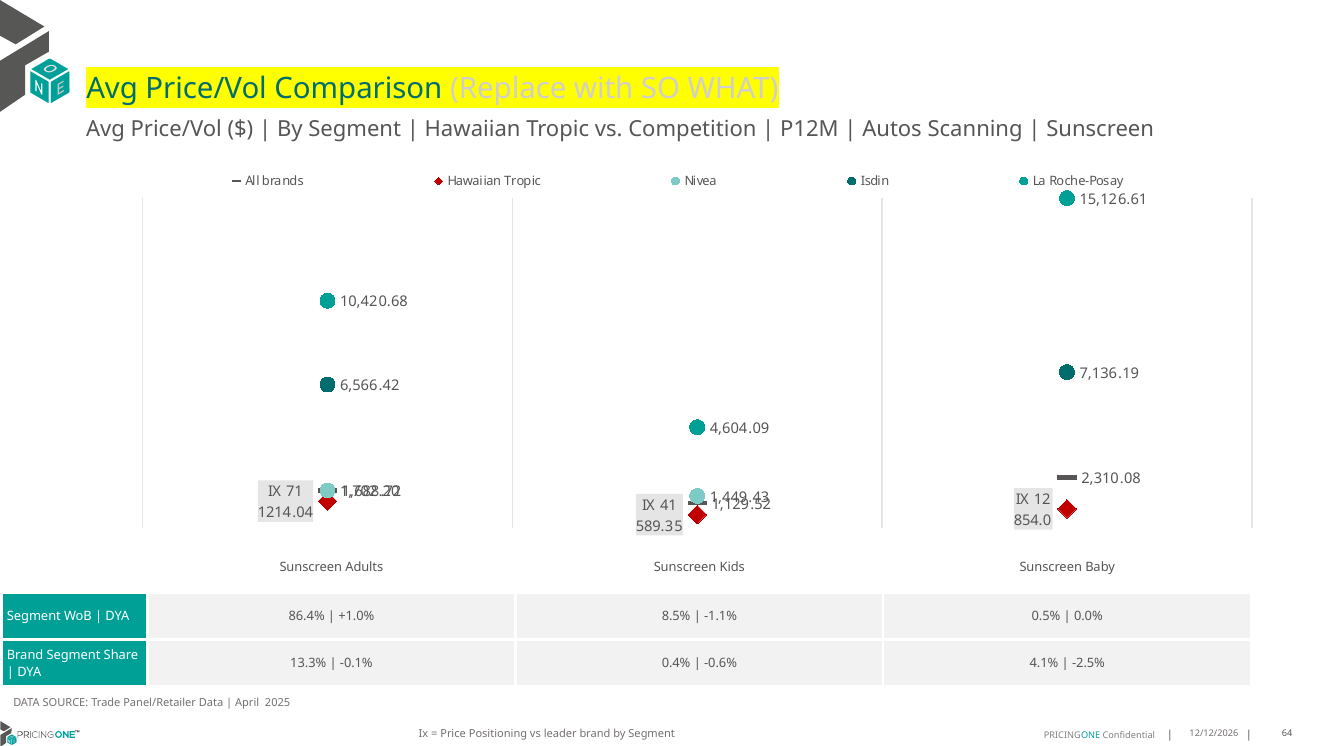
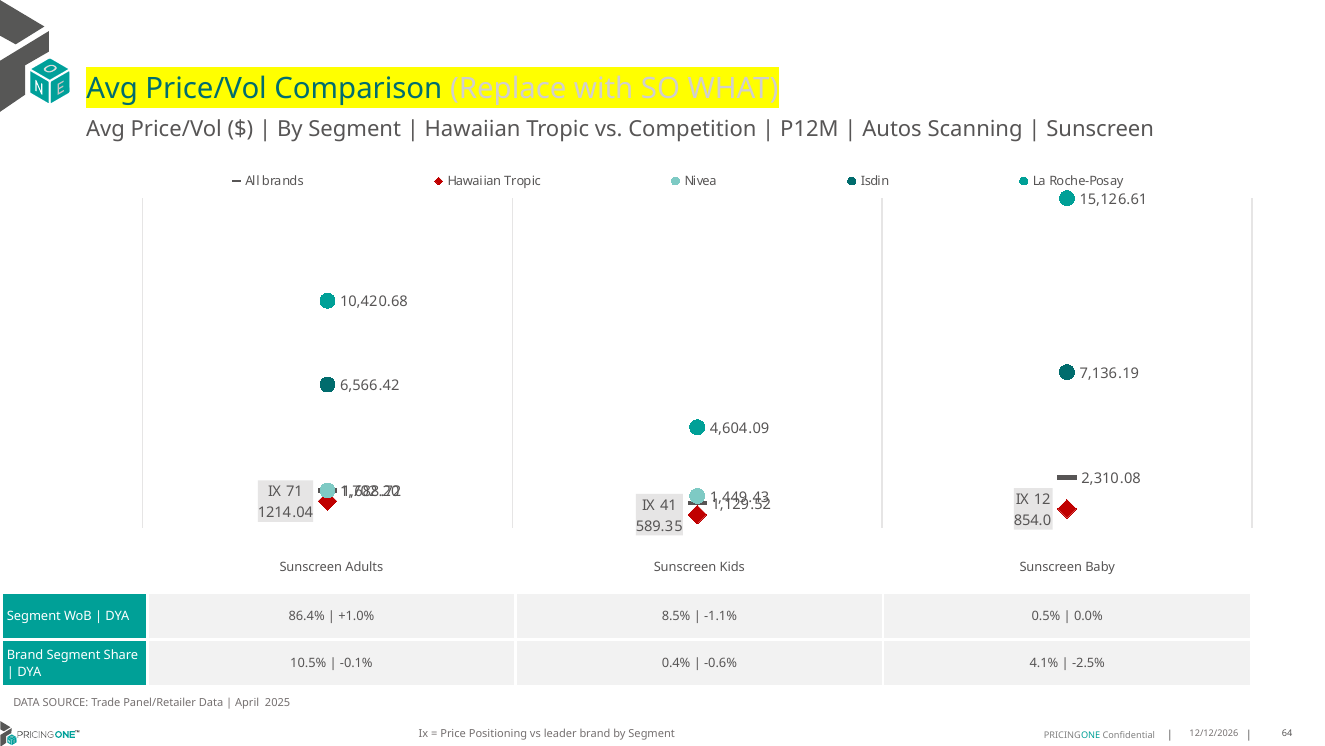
13.3%: 13.3% -> 10.5% (308, 663)
